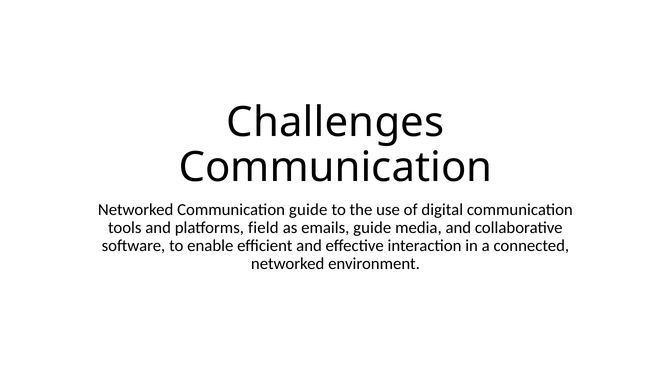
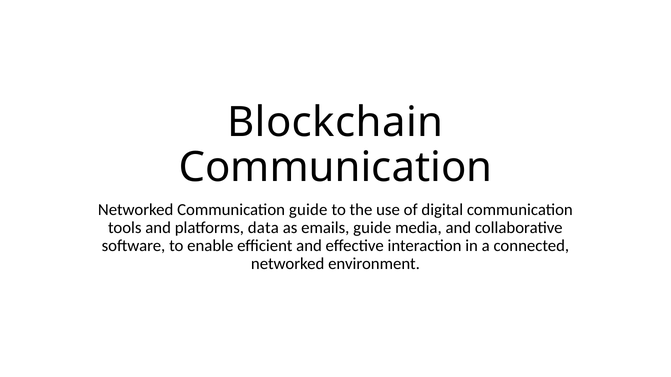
Challenges: Challenges -> Blockchain (335, 122)
field: field -> data (263, 228)
